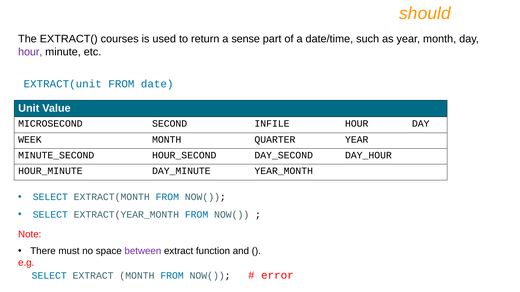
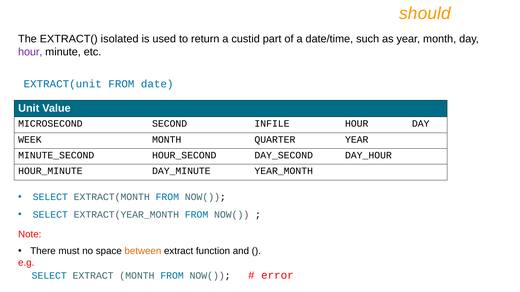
courses: courses -> isolated (120, 39)
sense: sense -> custid (246, 39)
between colour: purple -> orange (143, 251)
